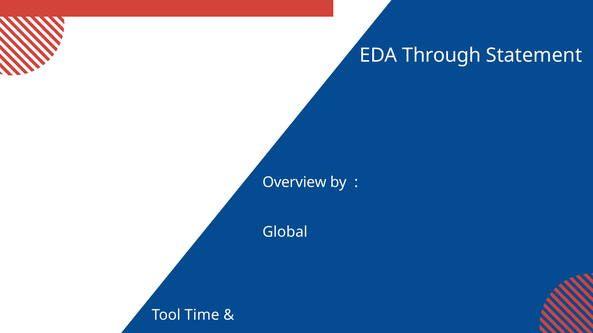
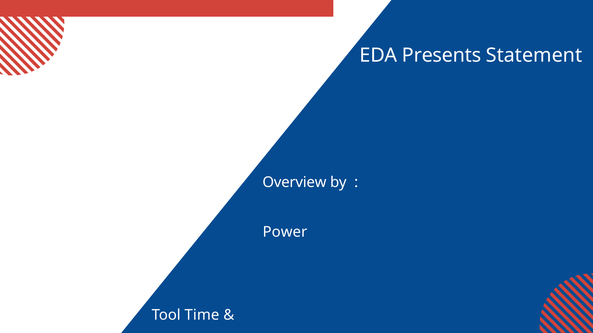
Through: Through -> Presents (442, 55)
Global: Global -> Power (285, 232)
